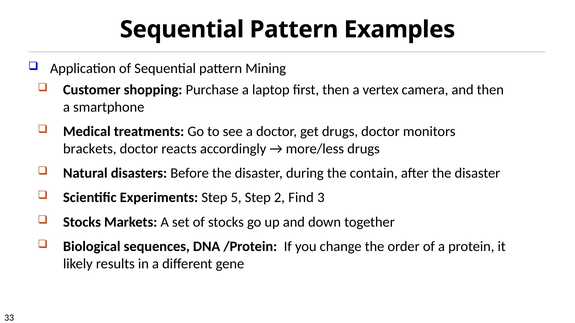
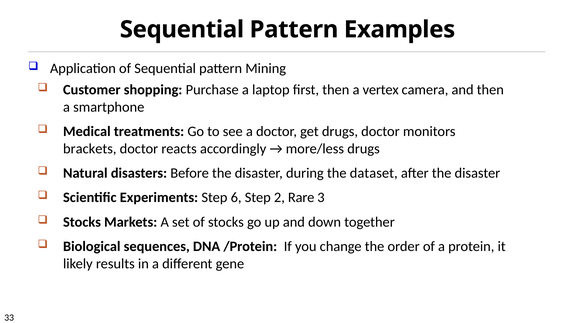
contain: contain -> dataset (374, 173)
5: 5 -> 6 (236, 198)
Find: Find -> Rare (301, 198)
